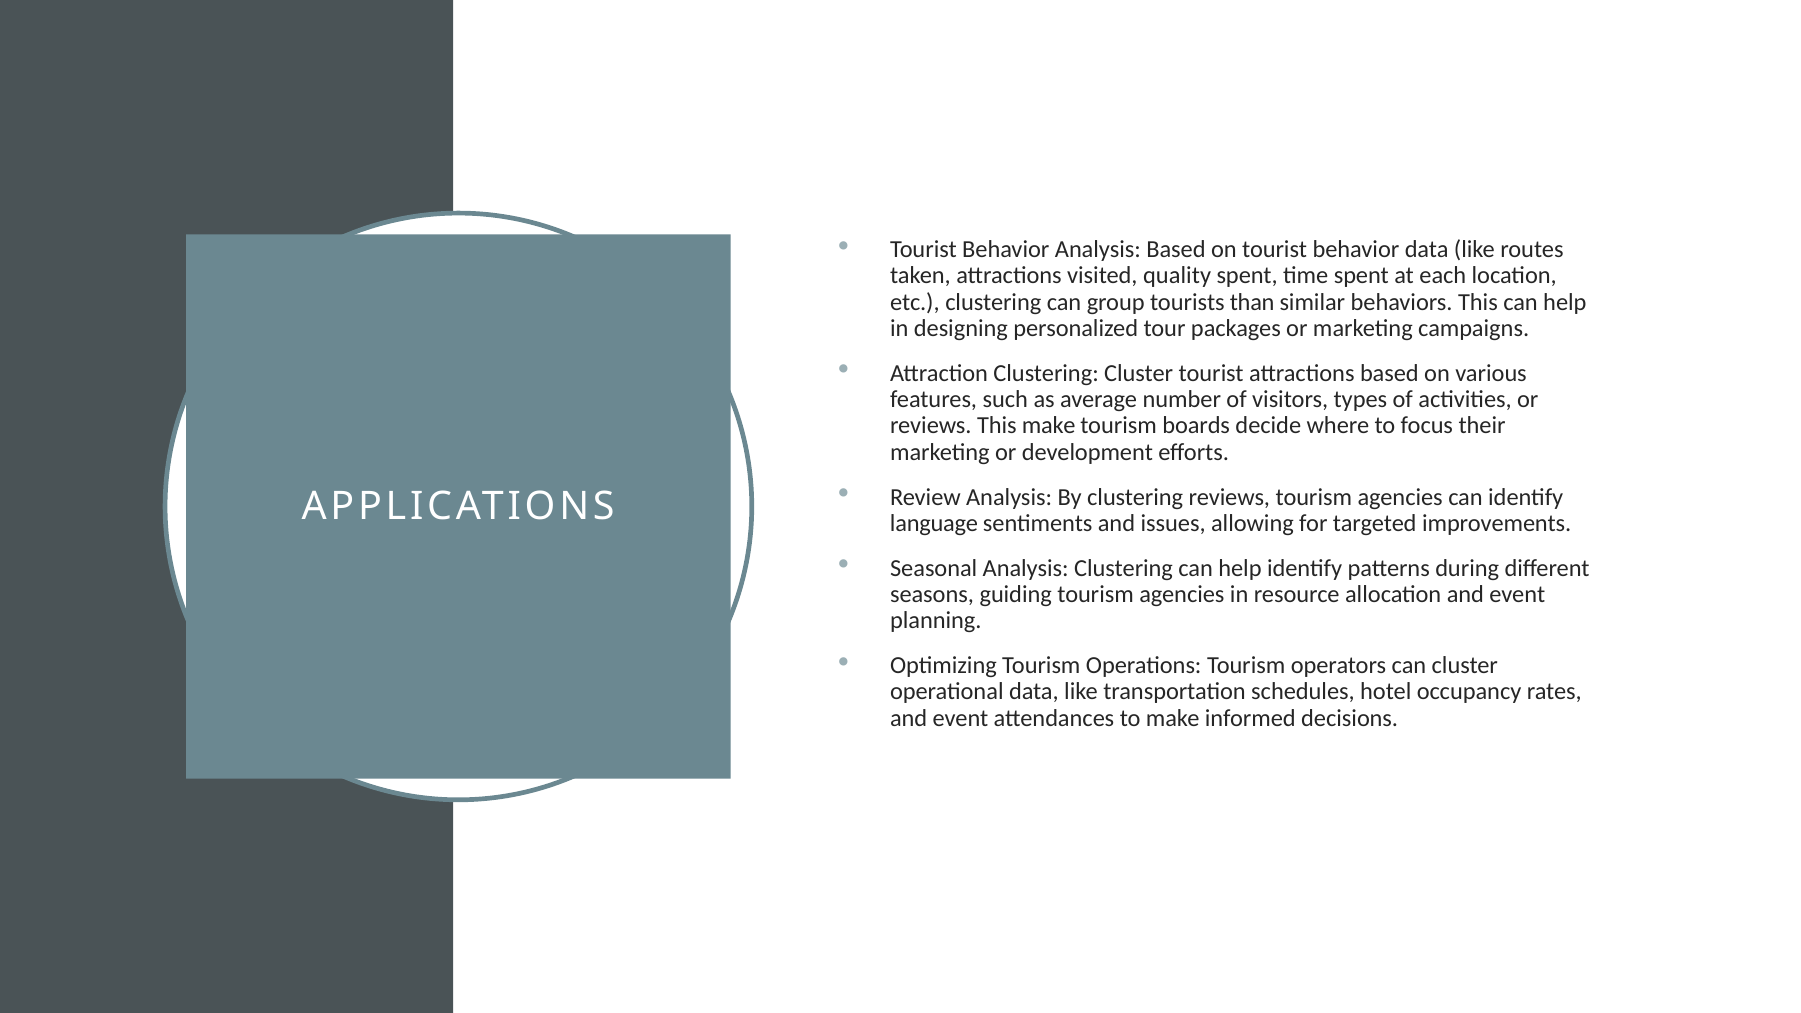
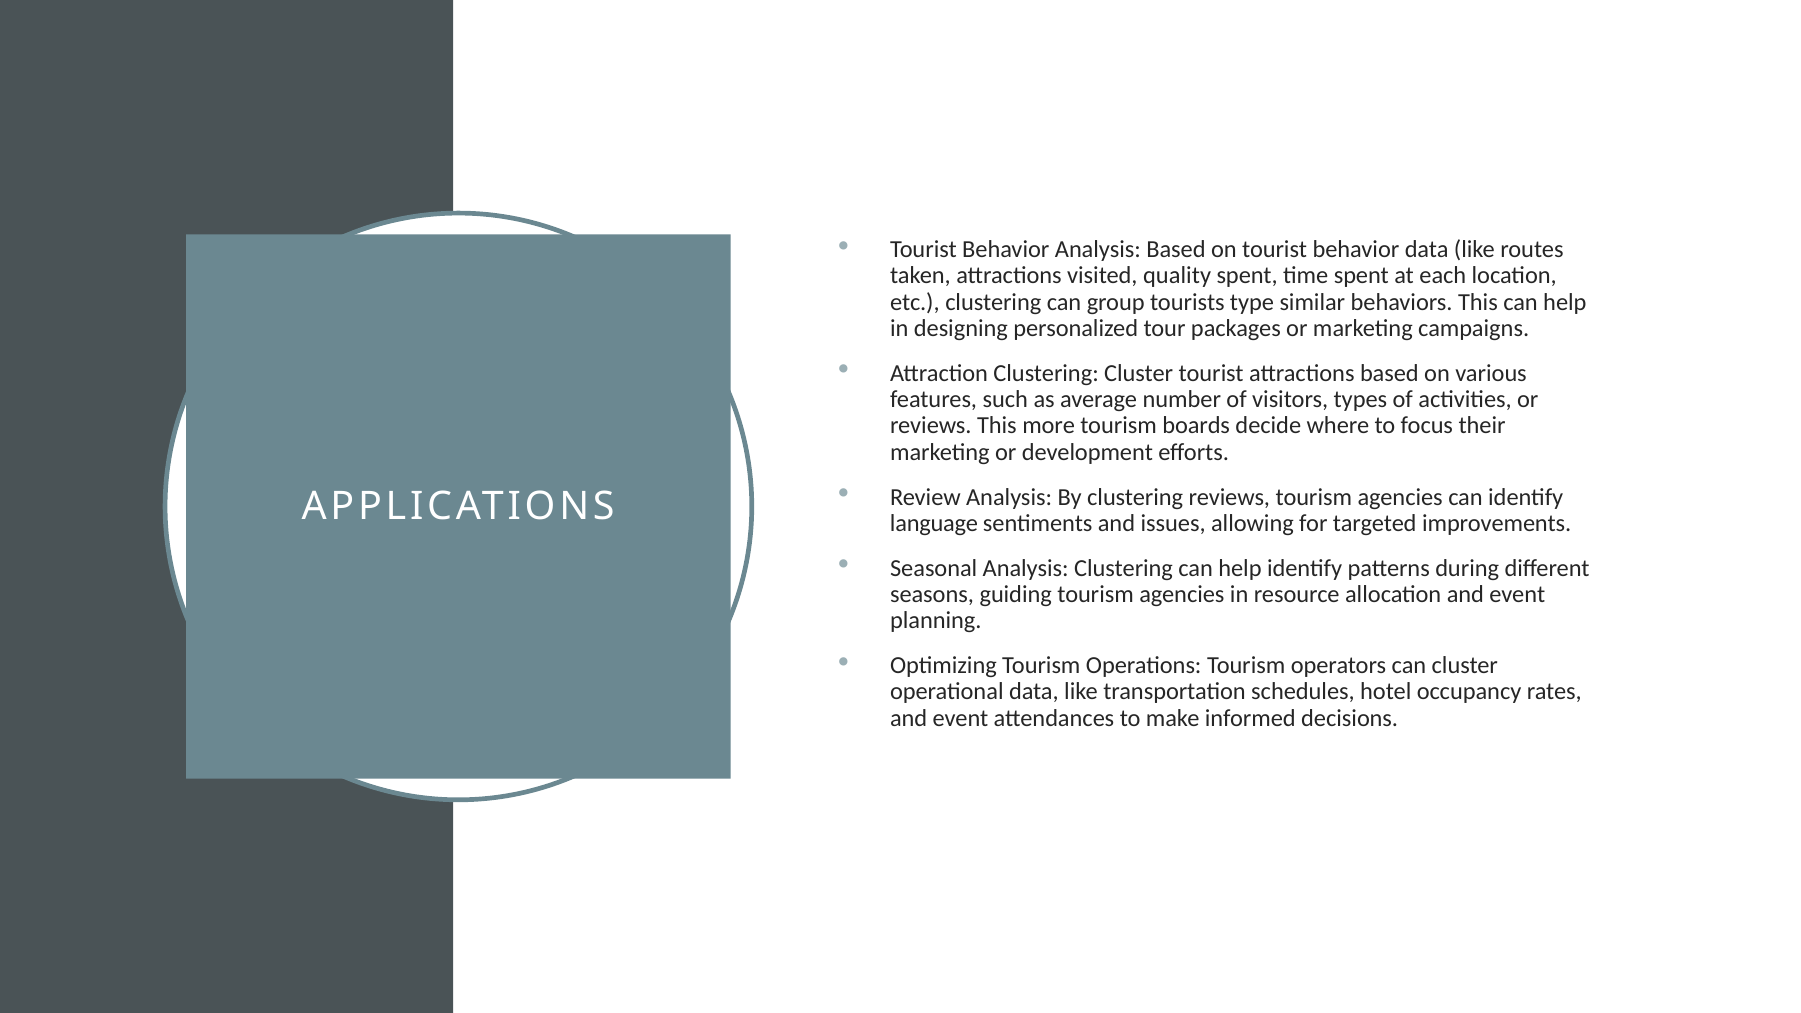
than: than -> type (1252, 302)
This make: make -> more (1049, 426)
